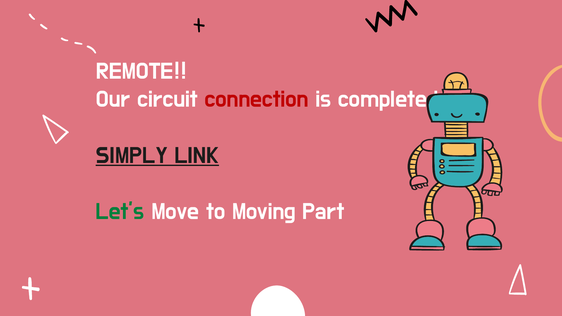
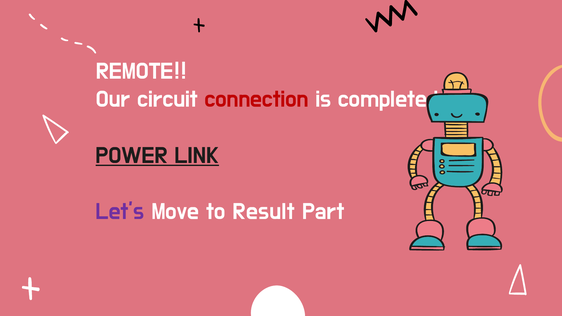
SIMPLY: SIMPLY -> POWER (132, 155)
Let’s colour: green -> purple (120, 212)
Moving: Moving -> Result (264, 212)
